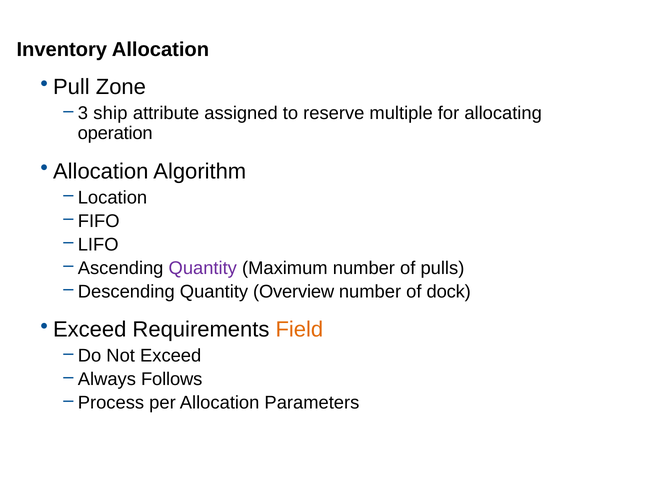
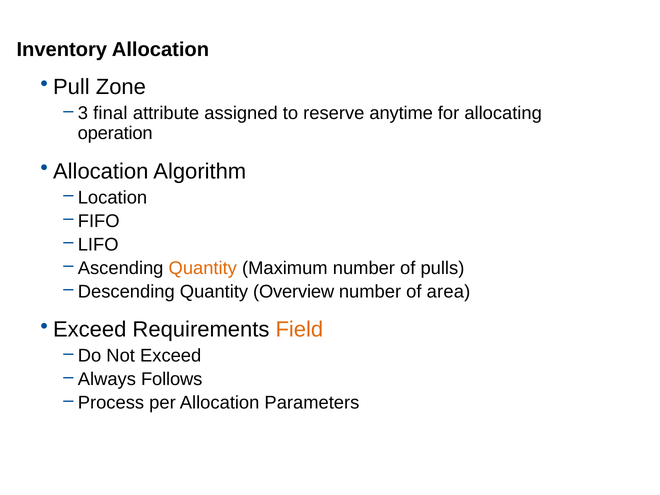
ship: ship -> final (110, 113)
multiple: multiple -> anytime (401, 113)
Quantity colour: purple -> orange (203, 268)
dock: dock -> area (448, 291)
